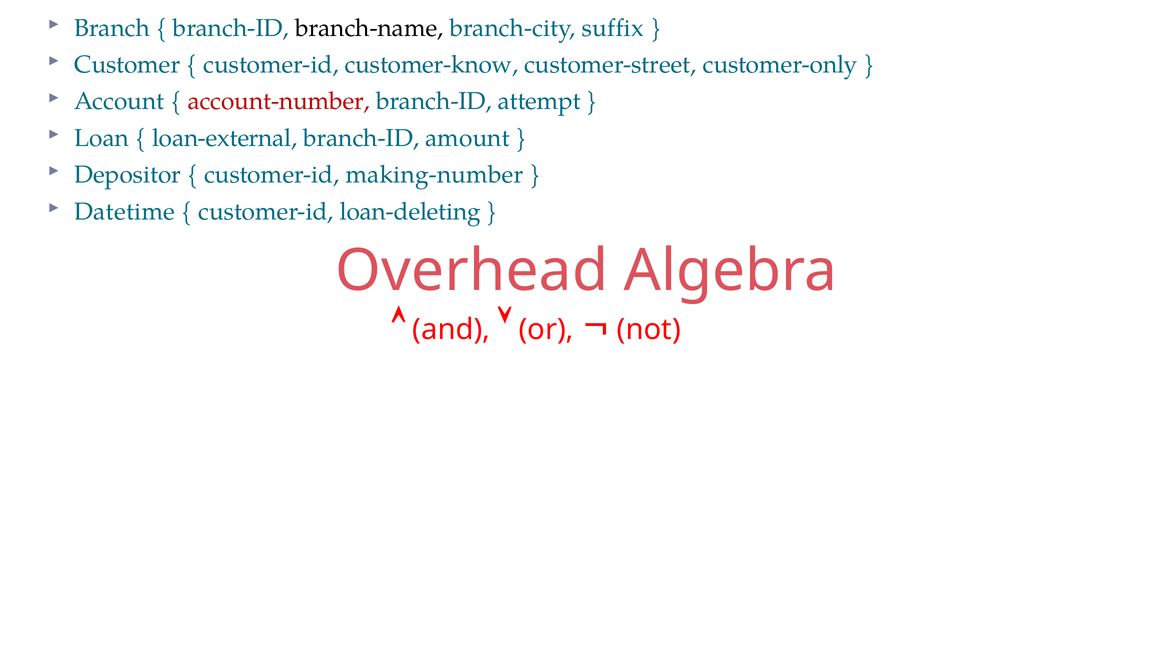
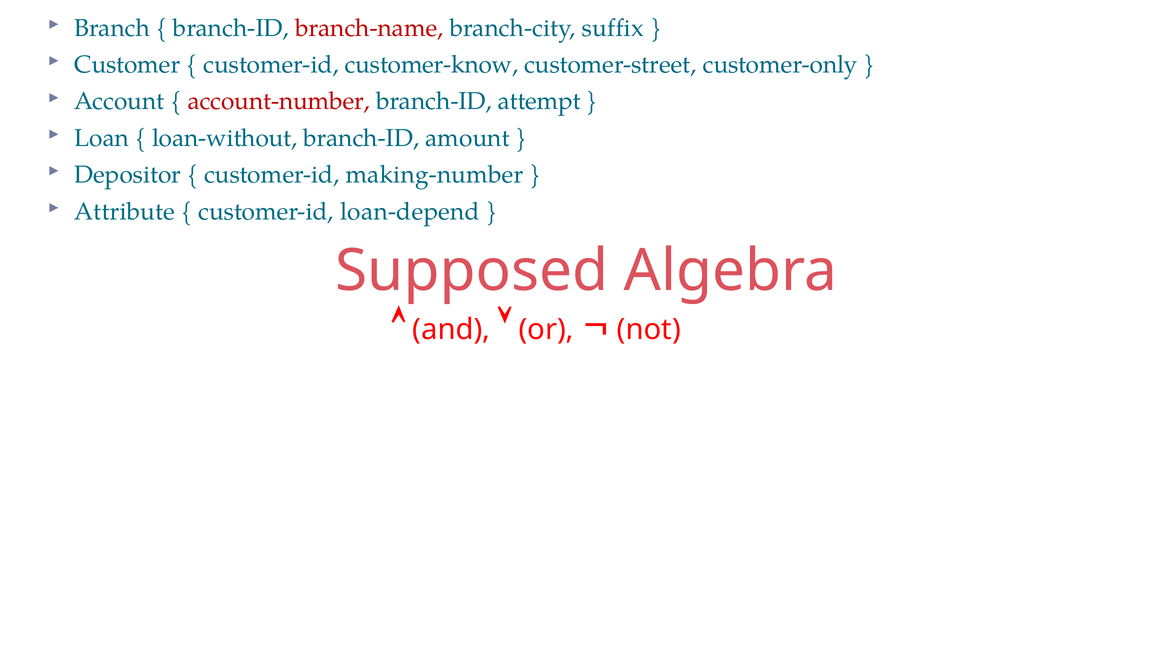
branch-name colour: black -> red (369, 28)
loan-external: loan-external -> loan-without (225, 138)
Datetime: Datetime -> Attribute (125, 211)
loan-deleting: loan-deleting -> loan-depend (410, 211)
Overhead: Overhead -> Supposed (472, 271)
